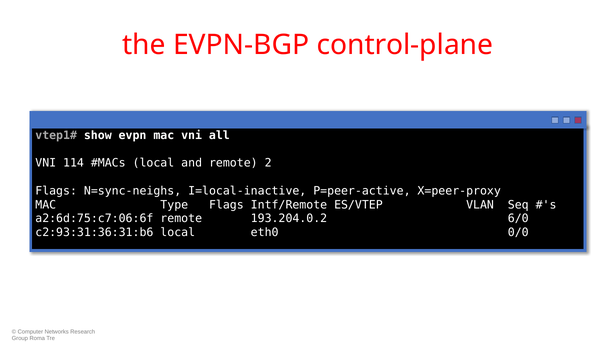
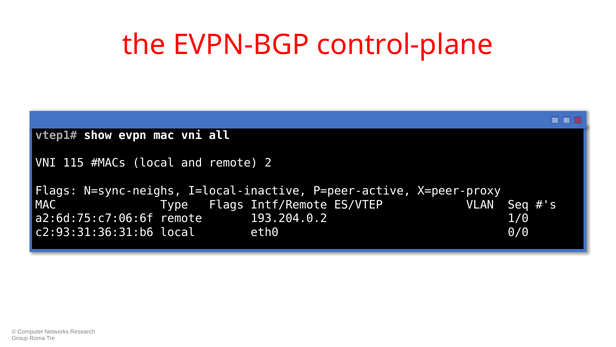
114: 114 -> 115 (74, 163)
6/0: 6/0 -> 1/0 (518, 218)
